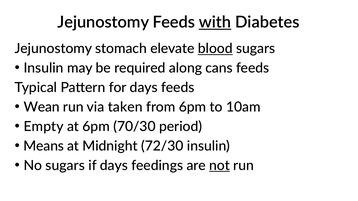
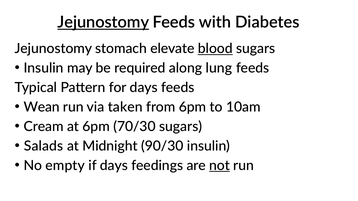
Jejunostomy underline: none -> present (103, 22)
with underline: present -> none (215, 22)
cans: cans -> lung (219, 68)
Empty: Empty -> Cream (44, 127)
70/30 period: period -> sugars (181, 127)
Means: Means -> Salads (44, 146)
72/30: 72/30 -> 90/30 (162, 146)
No sugars: sugars -> empty (65, 166)
